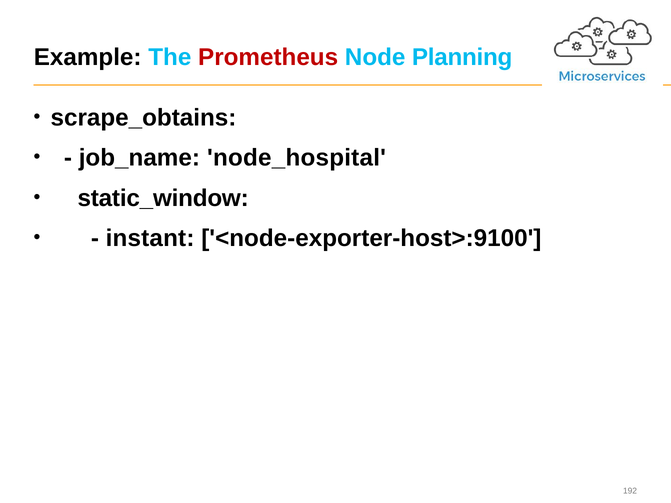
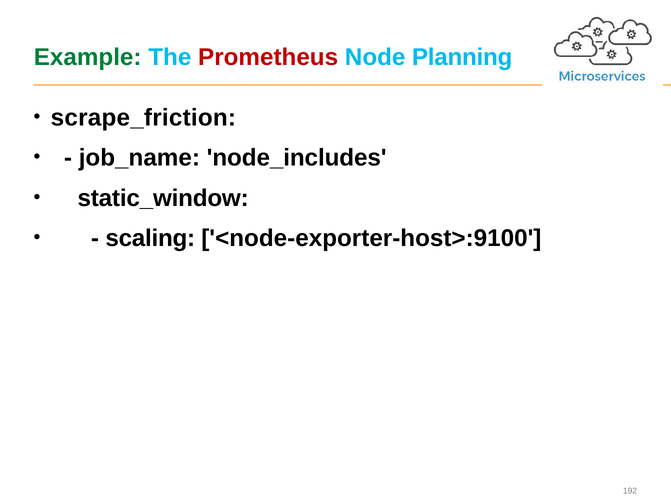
Example colour: black -> green (88, 57)
scrape_obtains: scrape_obtains -> scrape_friction (143, 118)
node_hospital: node_hospital -> node_includes (297, 158)
instant: instant -> scaling (150, 239)
